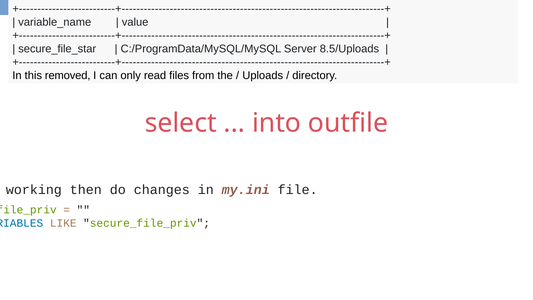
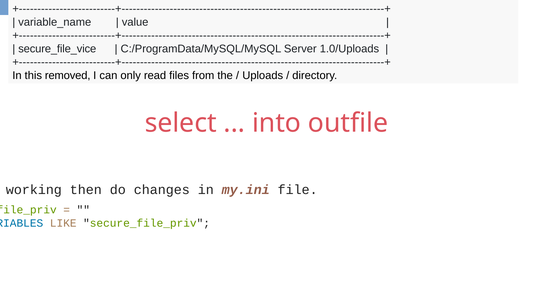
secure_file_star: secure_file_star -> secure_file_vice (57, 49)
8.5/Uploads: 8.5/Uploads -> 1.0/Uploads (349, 49)
